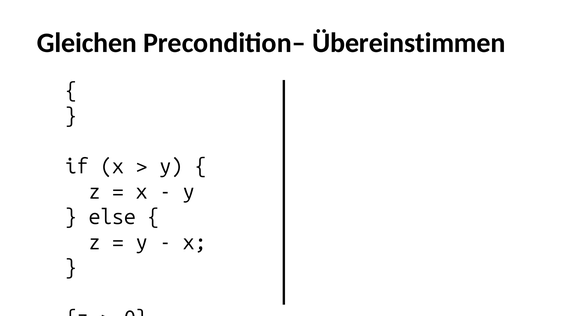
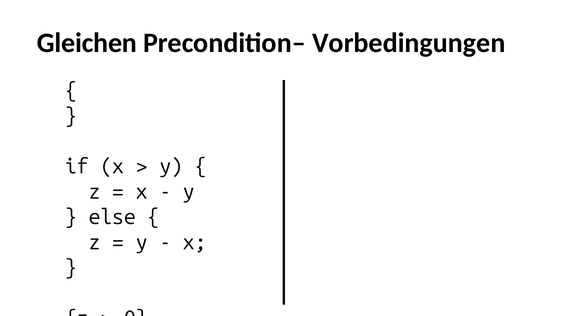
Übereinstimmen: Übereinstimmen -> Vorbedingungen (409, 43)
